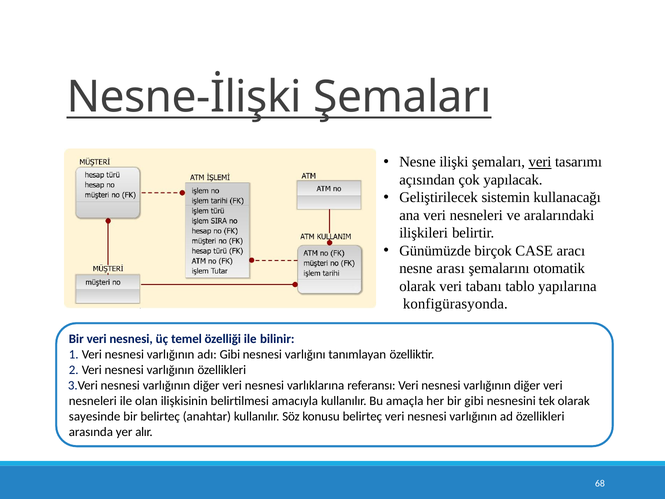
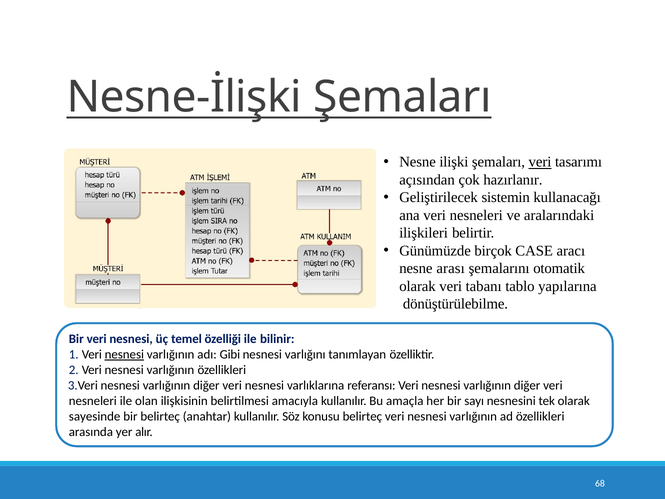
yapılacak: yapılacak -> hazırlanır (513, 180)
konfigürasyonda: konfigürasyonda -> dönüştürülebilme (455, 304)
nesnesi underline: none -> present (124, 354)
bir gibi: gibi -> sayı (474, 401)
